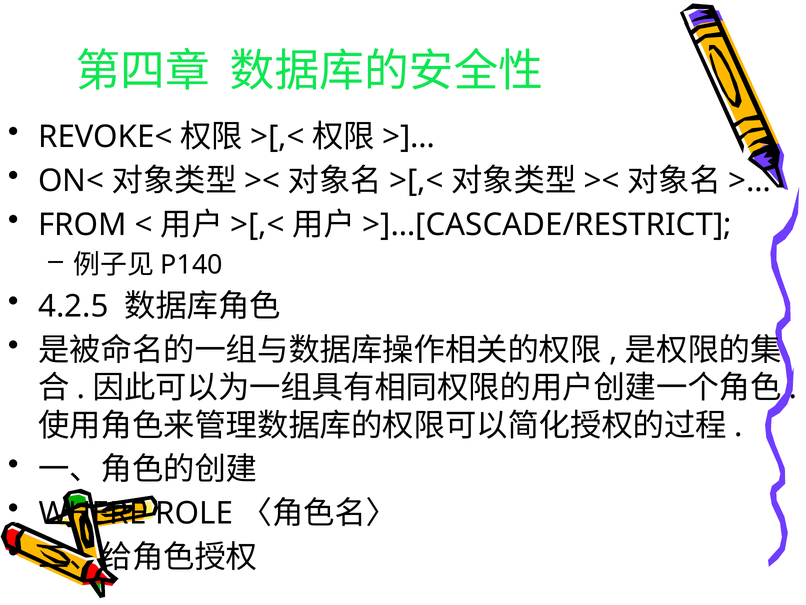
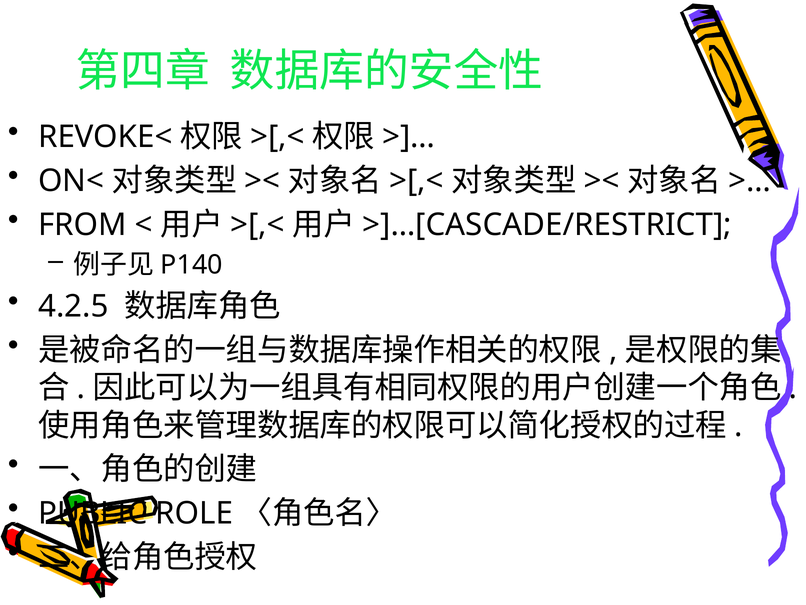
WHERE: WHERE -> PUBLIC (93, 513)
